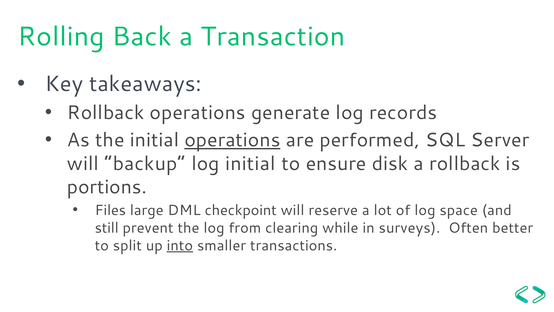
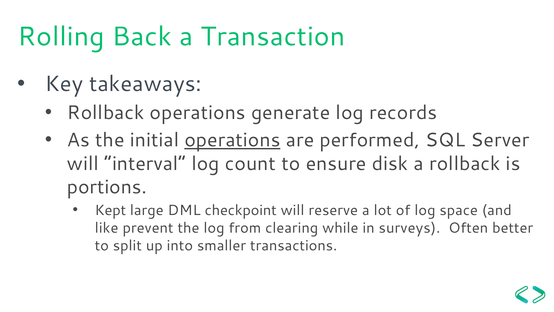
backup: backup -> interval (145, 163)
log initial: initial -> count (250, 163)
Files: Files -> Kept (110, 210)
still: still -> like (107, 228)
into underline: present -> none (180, 245)
